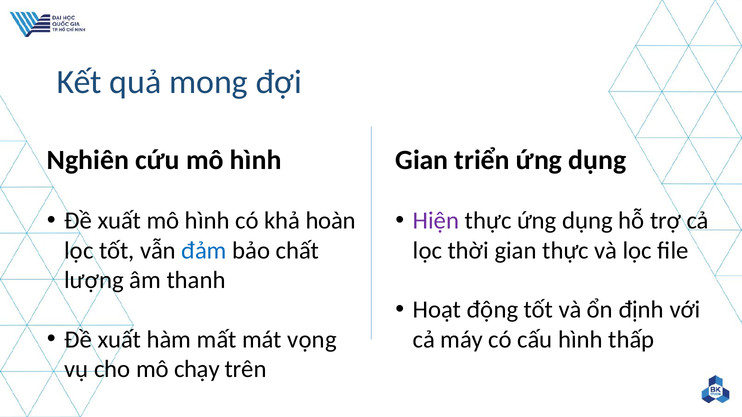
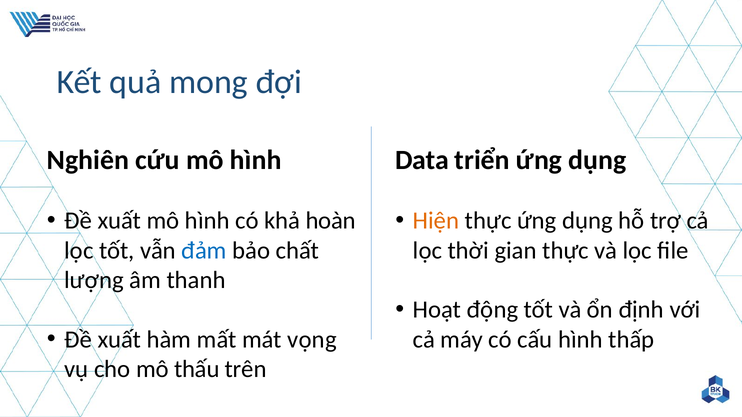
Gian: Gian -> Data (422, 160)
Hiện colour: purple -> orange (436, 221)
chạy: chạy -> thấu (197, 369)
